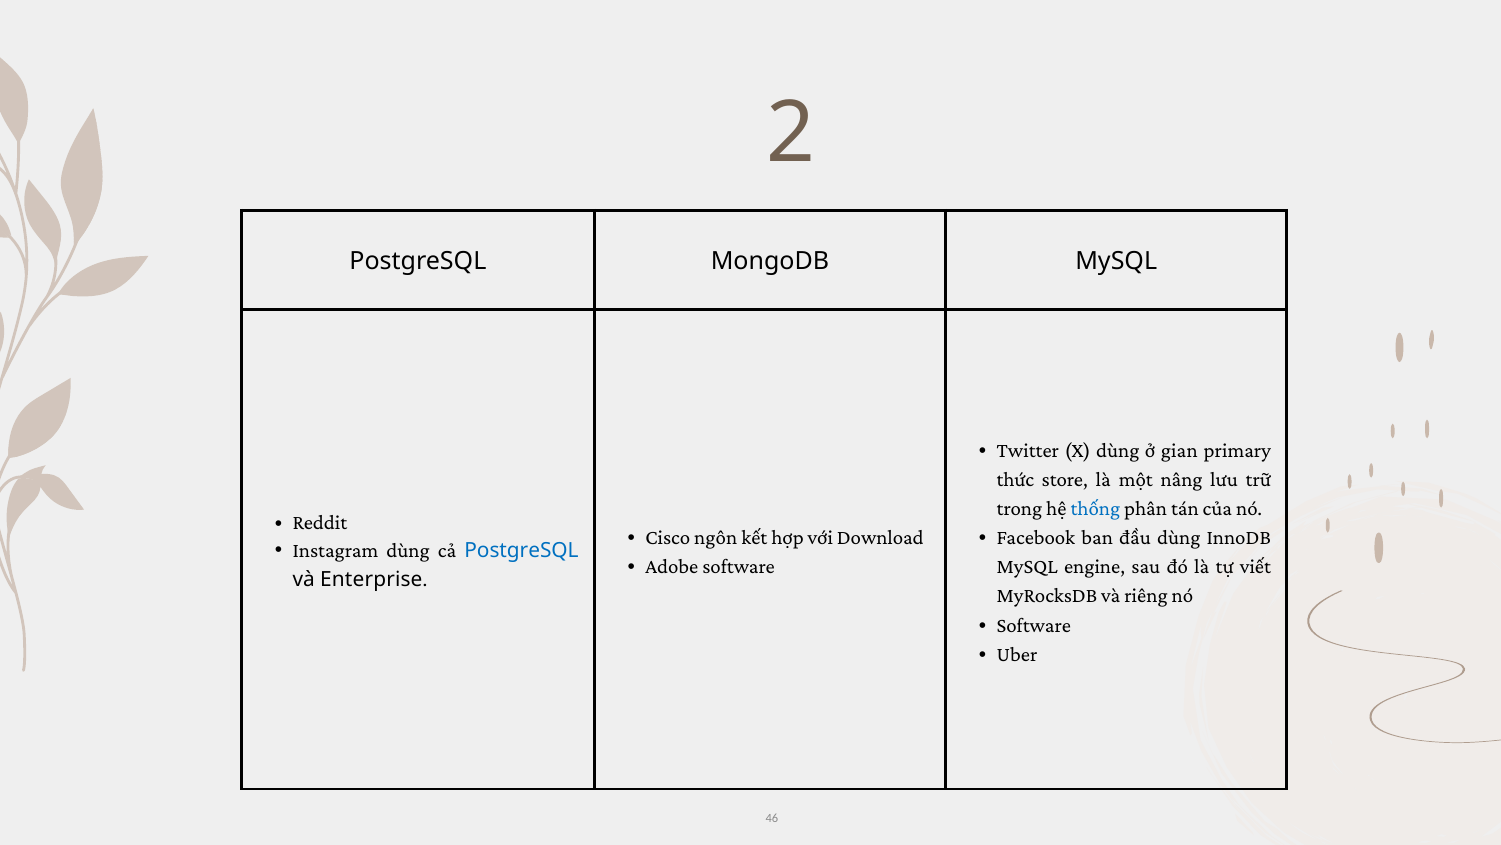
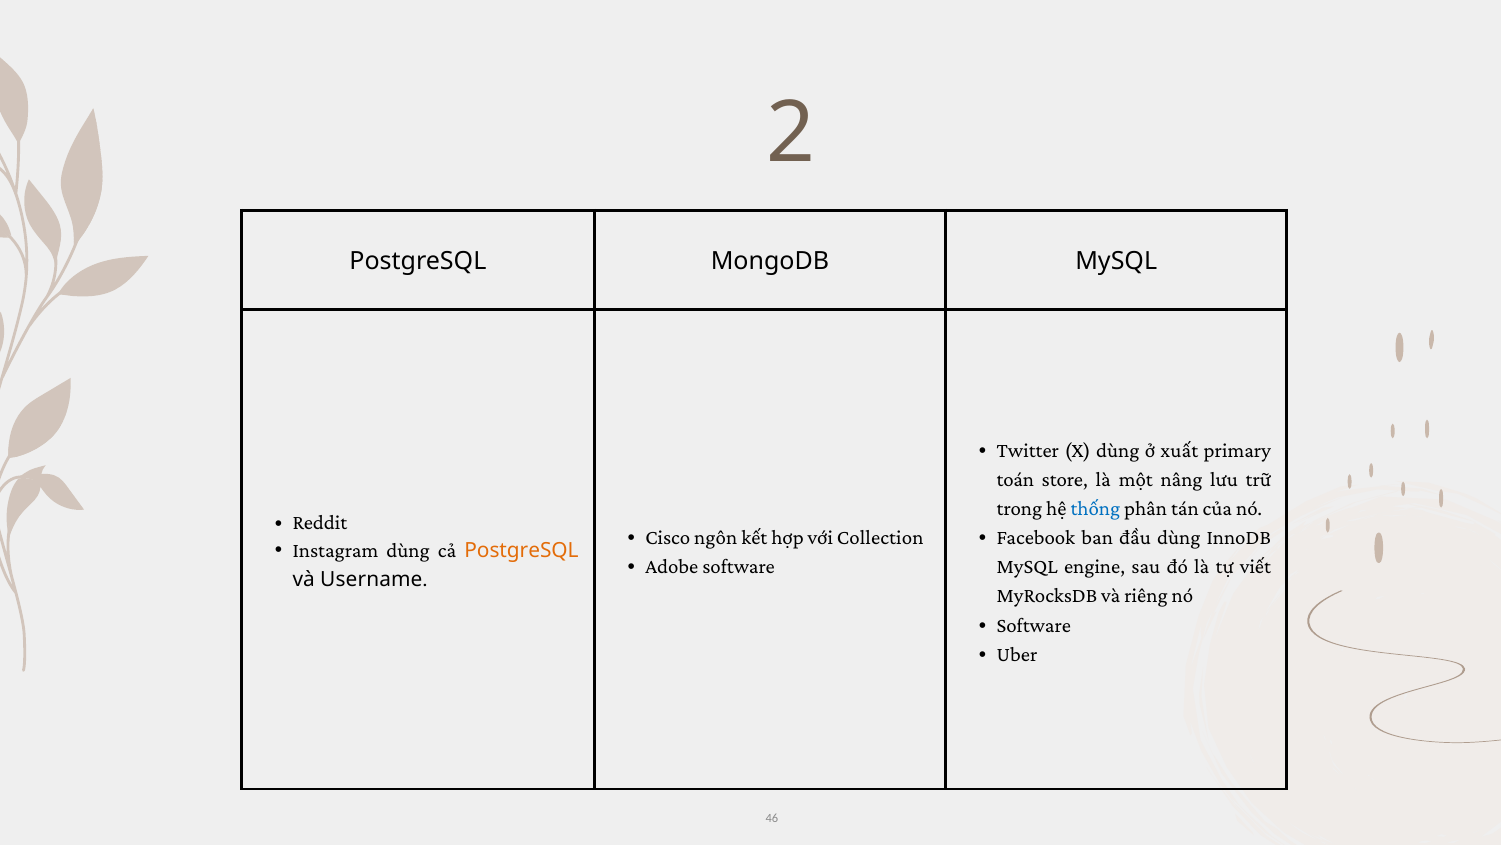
gian: gian -> xuất (1179, 450)
thức: thức -> toán (1015, 479)
Download: Download -> Collection (880, 537)
PostgreSQL colour: blue -> orange (522, 550)
Enterprise: Enterprise -> Username (371, 579)
